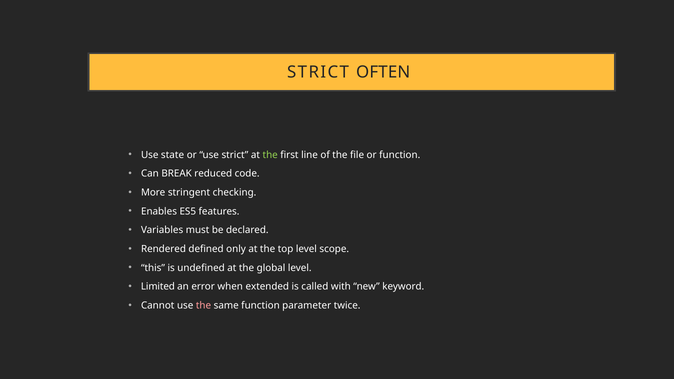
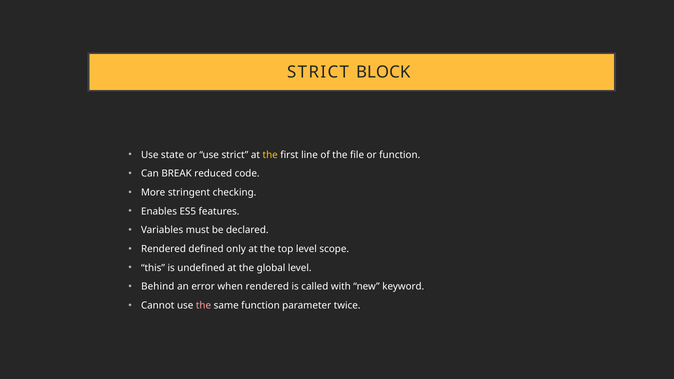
OFTEN: OFTEN -> BLOCK (383, 72)
the colour: light green -> yellow (270, 155)
Limited: Limited -> Behind (158, 287)
when extended: extended -> rendered (267, 287)
